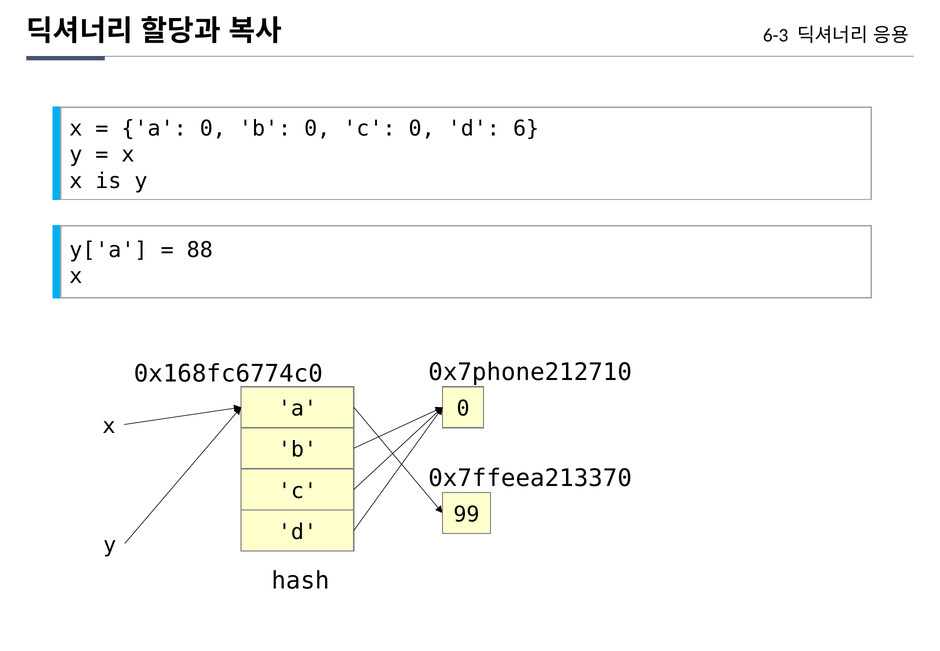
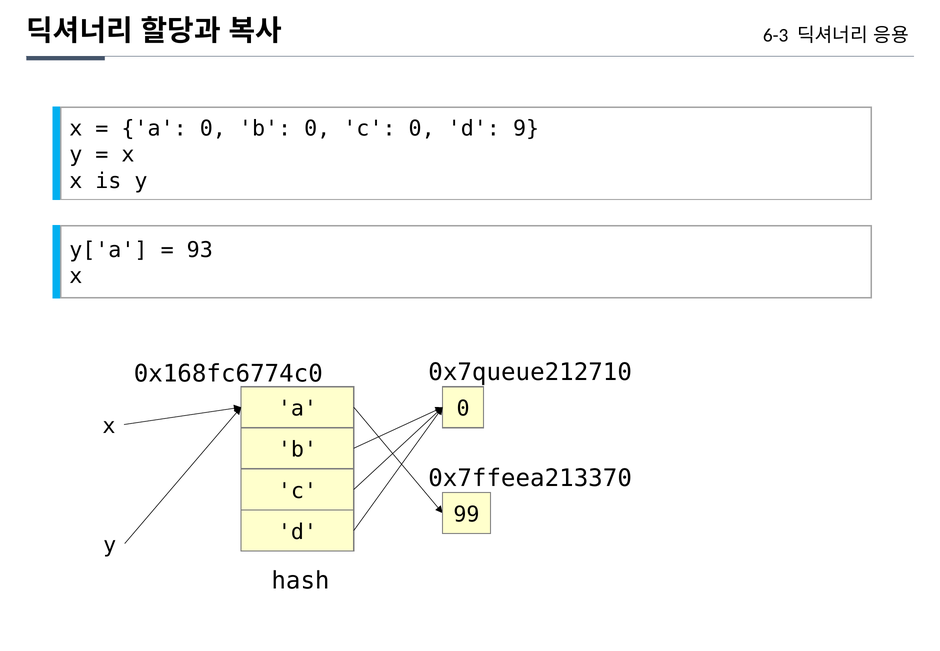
6: 6 -> 9 (526, 129)
88: 88 -> 93 (200, 250)
0x7phone212710: 0x7phone212710 -> 0x7queue212710 (530, 372)
